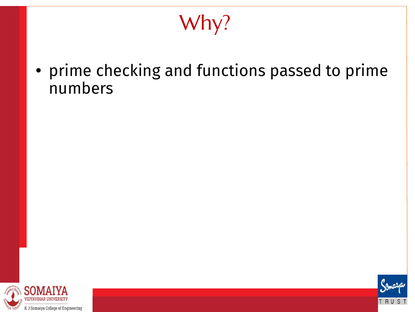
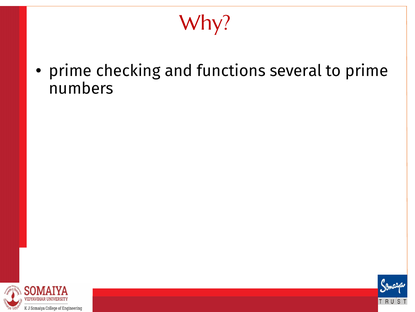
passed: passed -> several (296, 71)
